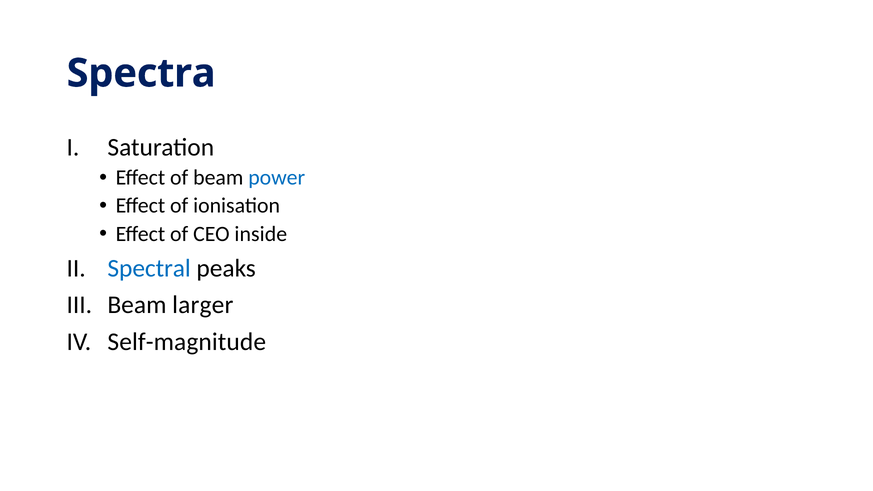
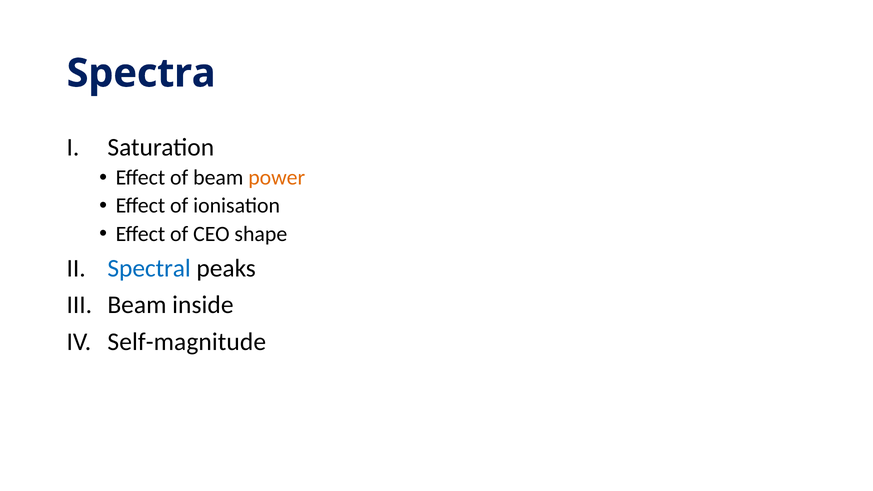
power colour: blue -> orange (277, 178)
inside: inside -> shape (261, 234)
larger: larger -> inside (203, 305)
